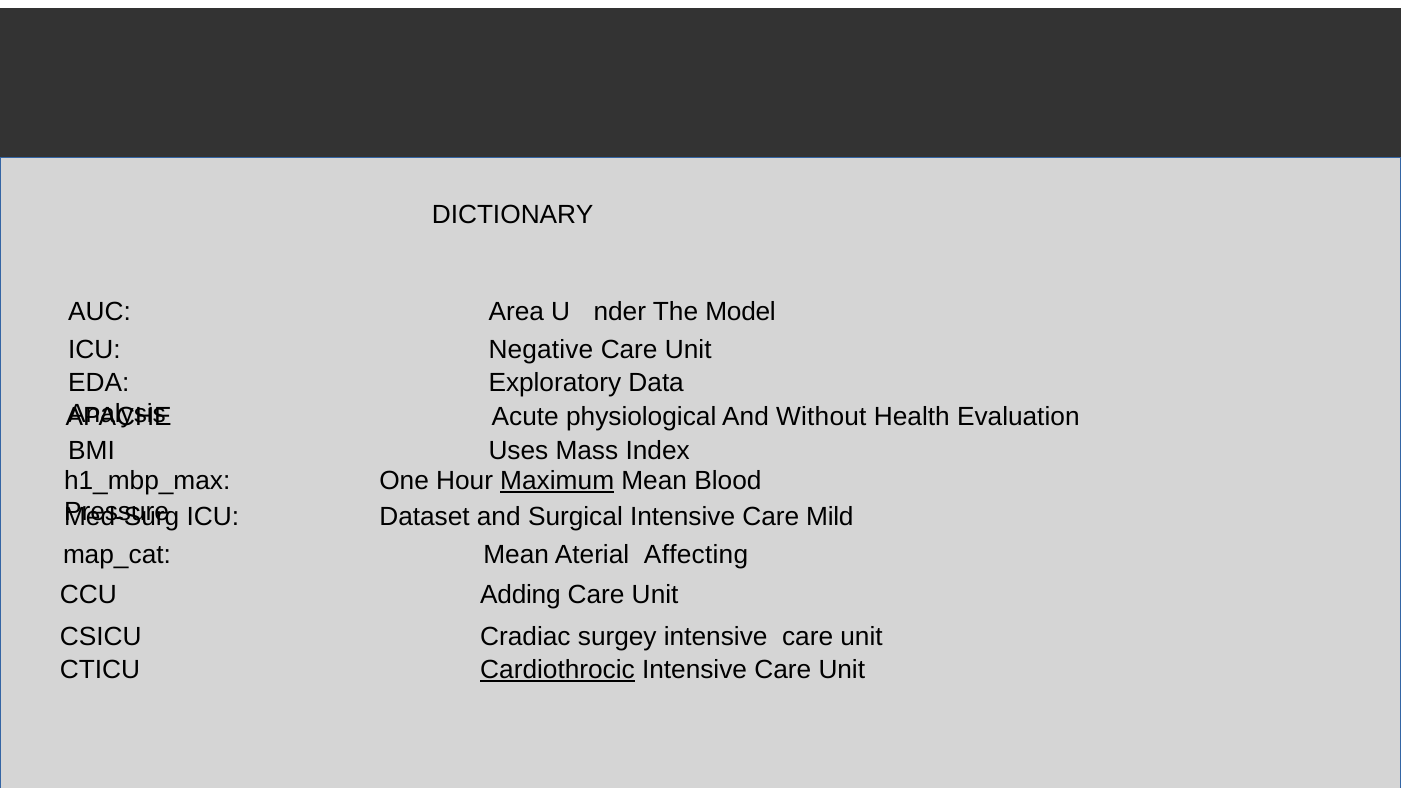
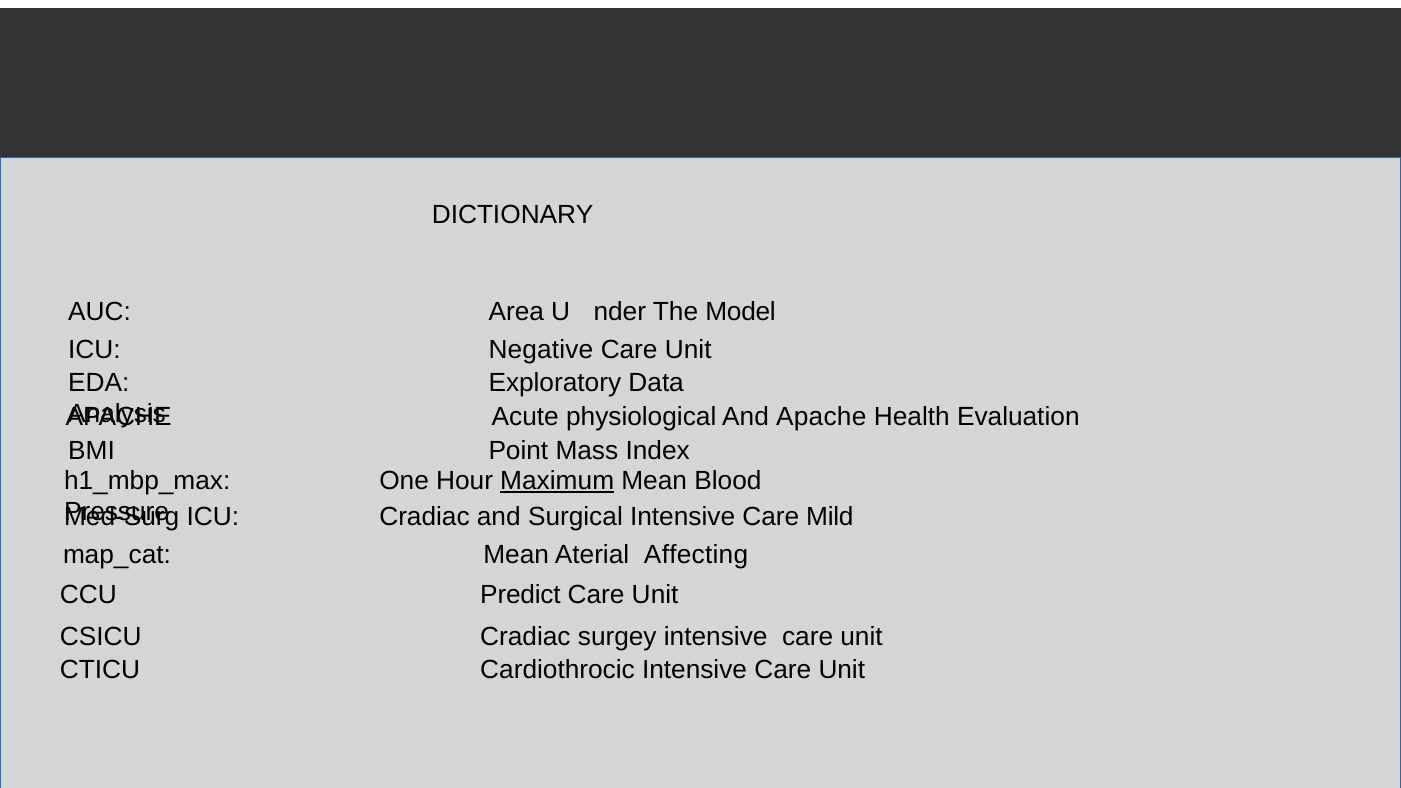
And Without: Without -> Apache (821, 417)
Uses: Uses -> Point (518, 450)
ICU Dataset: Dataset -> Cradiac (425, 517)
Adding: Adding -> Predict (520, 595)
Cardiothrocic underline: present -> none (558, 670)
